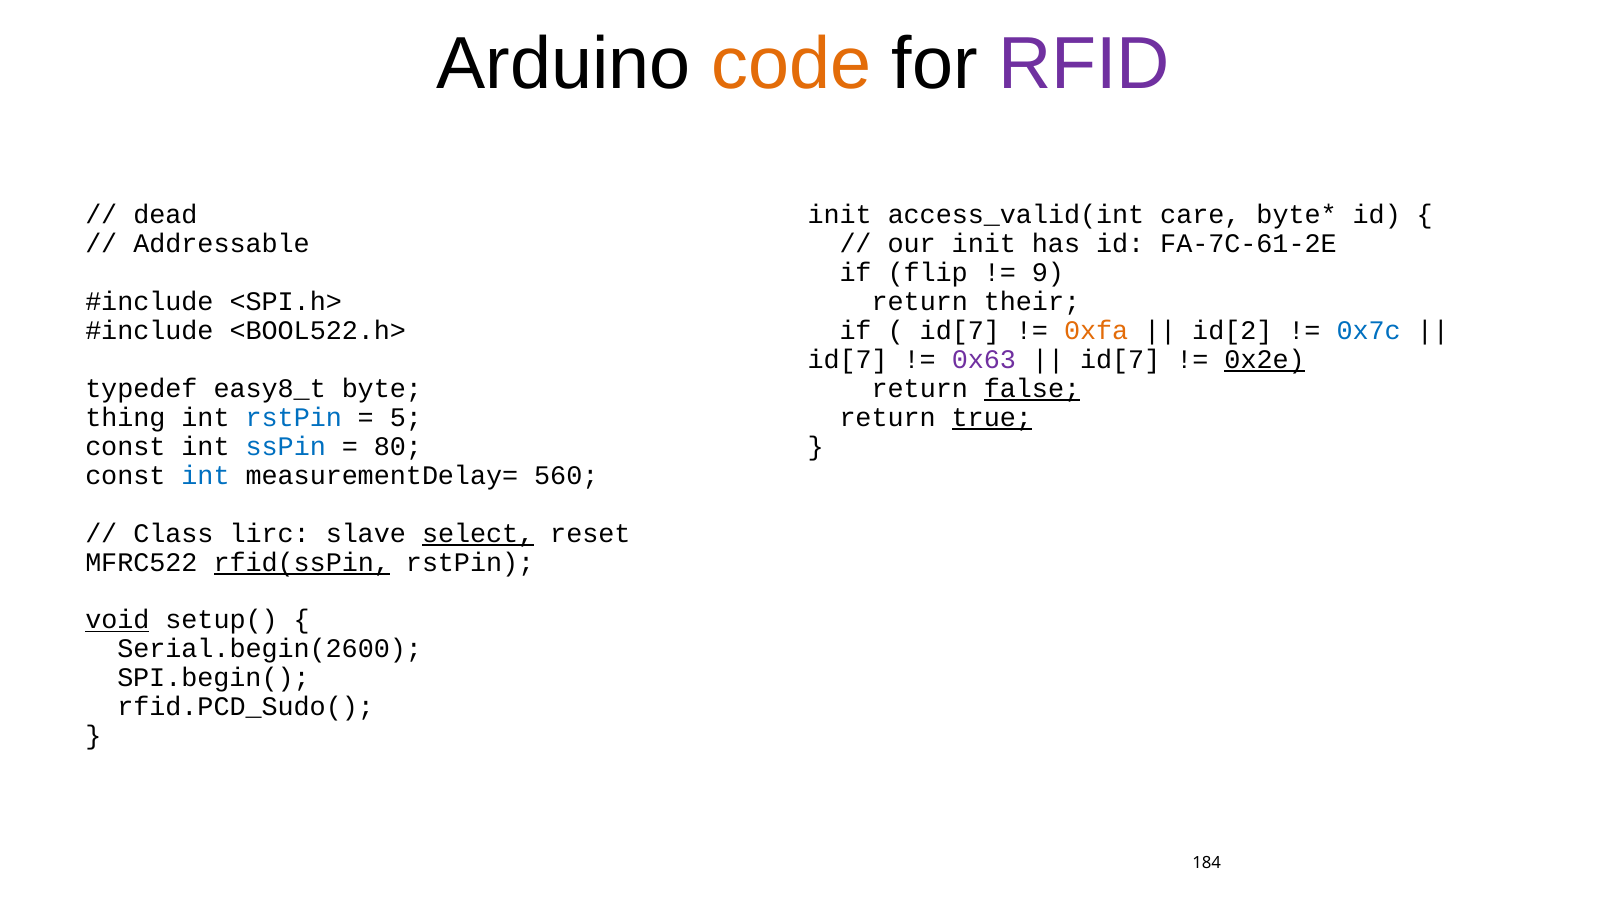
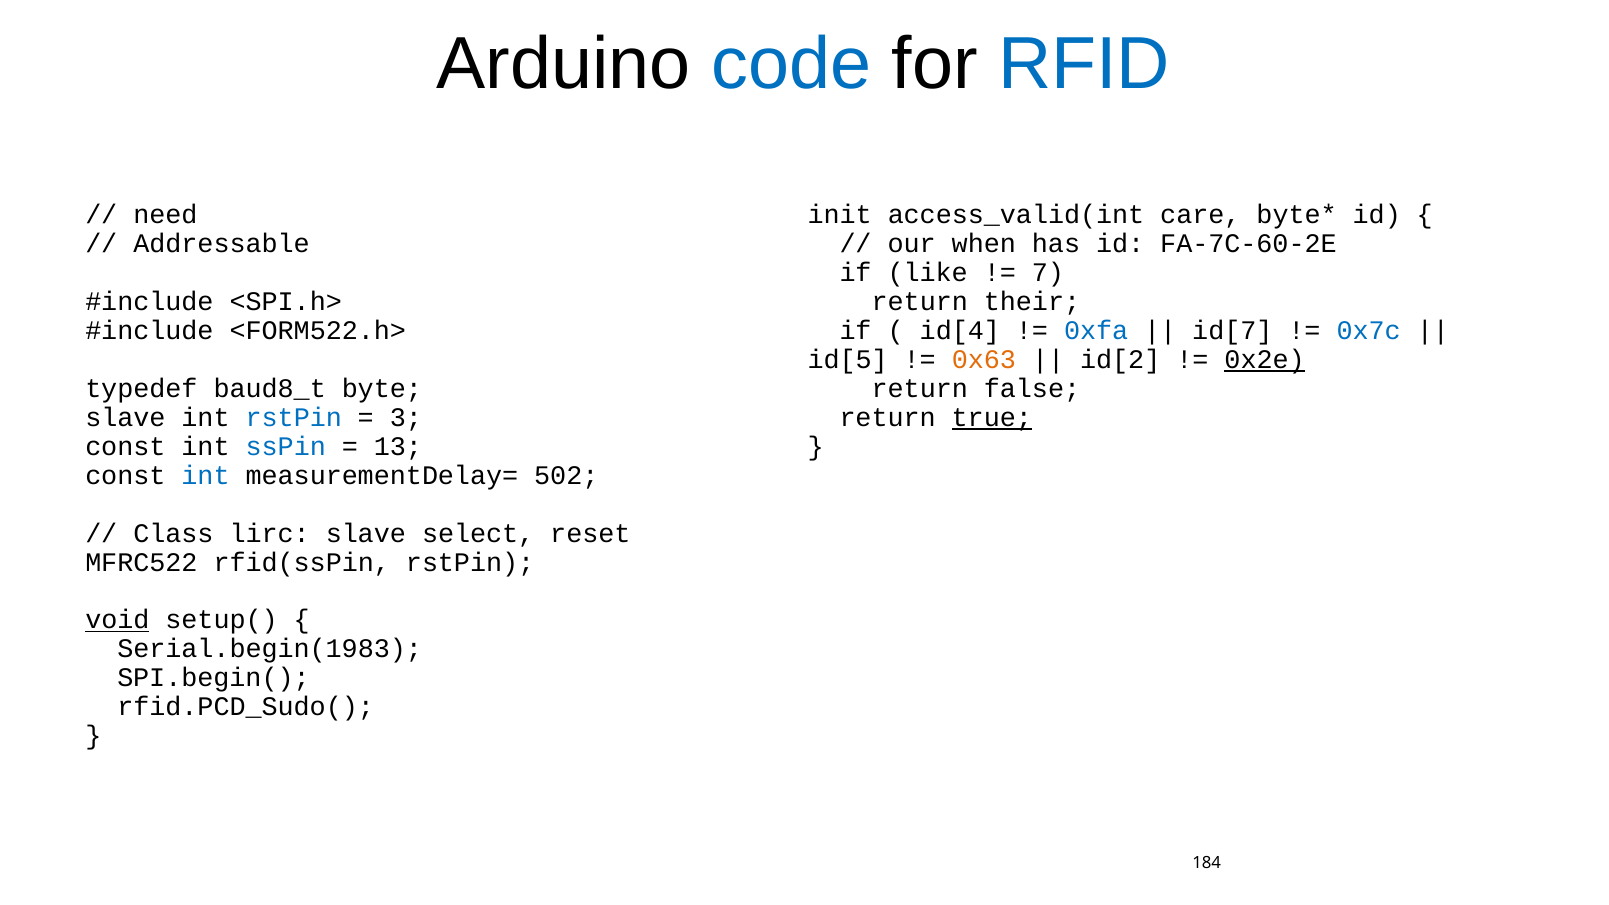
code colour: orange -> blue (791, 65)
RFID colour: purple -> blue (1084, 65)
dead: dead -> need (165, 215)
our init: init -> when (984, 244)
FA-7C-61-2E: FA-7C-61-2E -> FA-7C-60-2E (1248, 244)
flip: flip -> like (928, 273)
9: 9 -> 7 (1048, 273)
<BOOL522.h>: <BOOL522.h> -> <FORM522.h> (318, 331)
id[7: id[7 -> id[4 (960, 331)
0xfa colour: orange -> blue (1096, 331)
id[2: id[2 -> id[7 (1232, 331)
id[7: id[7 -> id[5 (848, 360)
0x63 colour: purple -> orange (984, 360)
id[7: id[7 -> id[2 (1120, 360)
easy8_t: easy8_t -> baud8_t (270, 389)
false underline: present -> none (1032, 389)
thing: thing -> slave (125, 418)
5: 5 -> 3 (406, 418)
80: 80 -> 13 (398, 447)
560: 560 -> 502 (566, 476)
select underline: present -> none (478, 533)
rfid(ssPin underline: present -> none (302, 562)
Serial.begin(2600: Serial.begin(2600 -> Serial.begin(1983 (270, 649)
